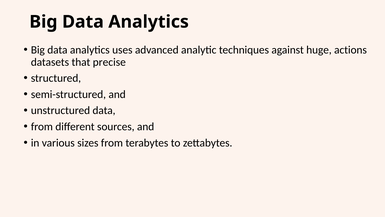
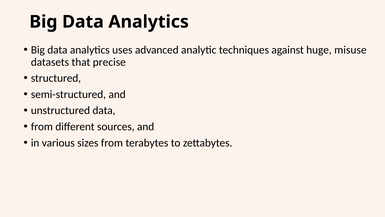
actions: actions -> misuse (350, 50)
